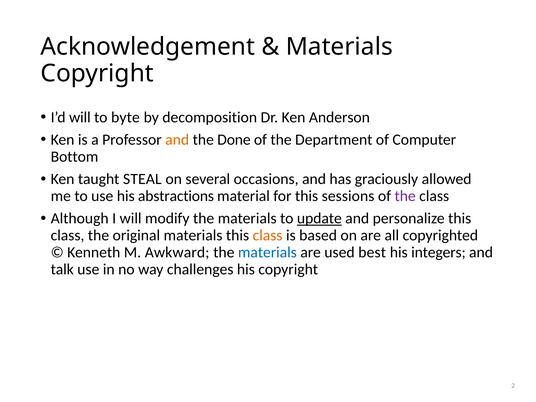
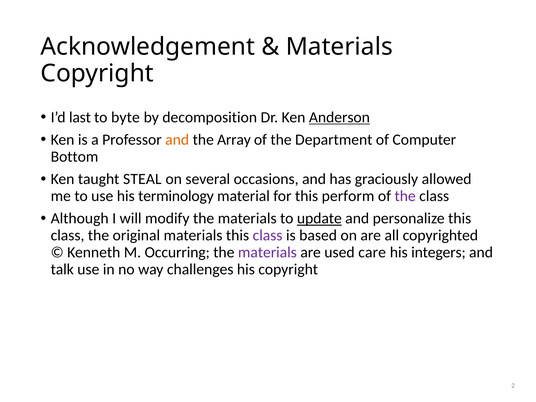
I’d will: will -> last (80, 117)
Anderson underline: none -> present (339, 117)
Done: Done -> Array (234, 140)
abstractions: abstractions -> terminology (176, 196)
sessions: sessions -> perform (348, 196)
class colour: orange -> purple (268, 235)
Awkward: Awkward -> Occurring (177, 252)
materials colour: blue -> purple (267, 252)
best: best -> care (372, 252)
